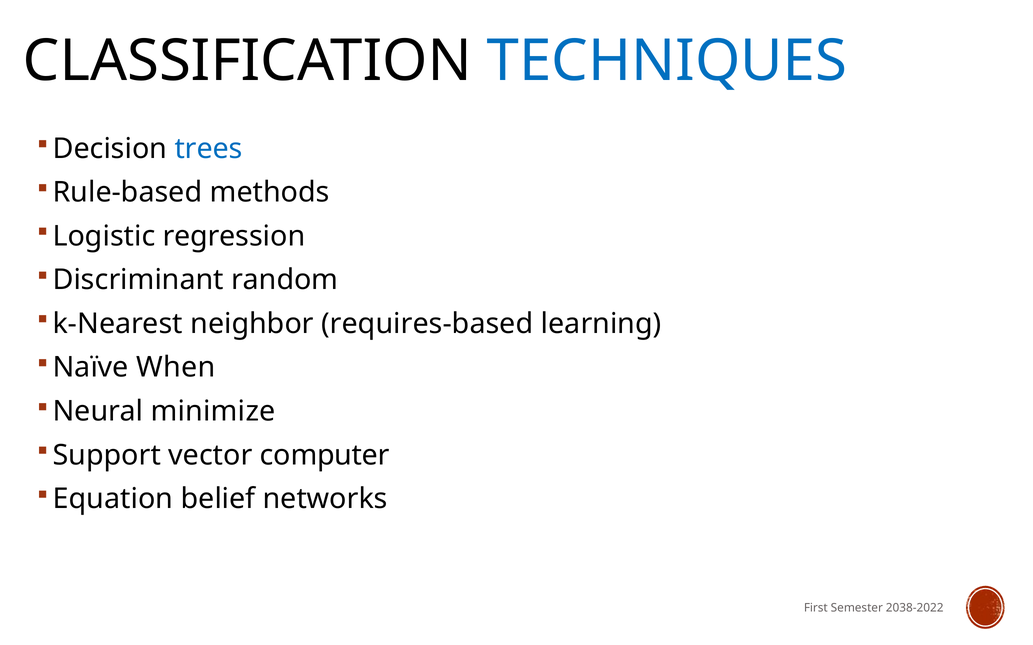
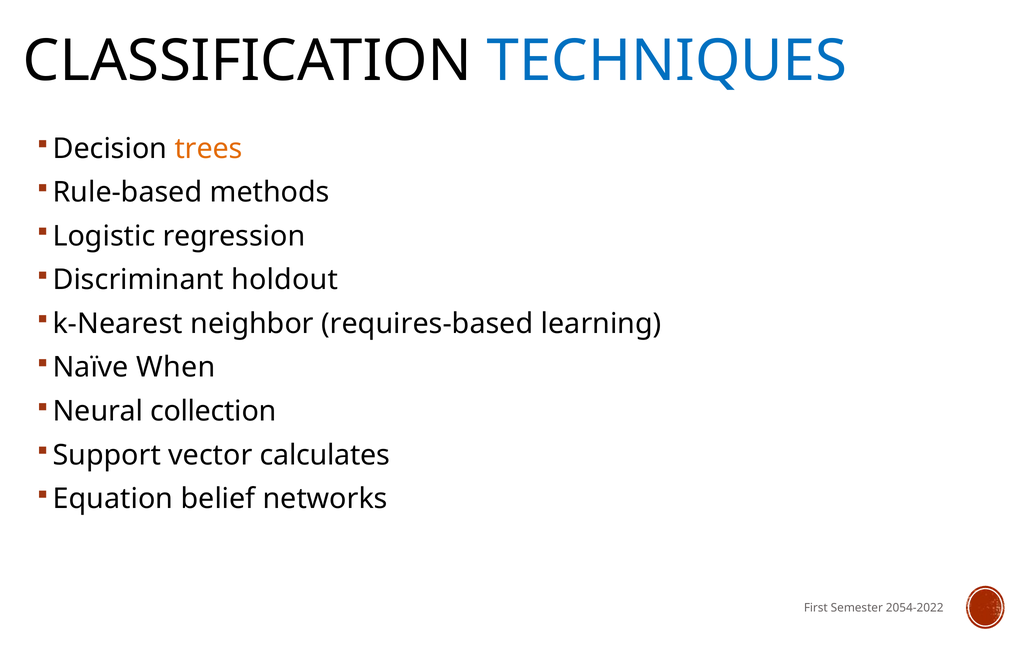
trees colour: blue -> orange (209, 149)
random: random -> holdout (285, 280)
minimize: minimize -> collection (213, 412)
computer: computer -> calculates (325, 456)
2038-2022: 2038-2022 -> 2054-2022 (915, 608)
